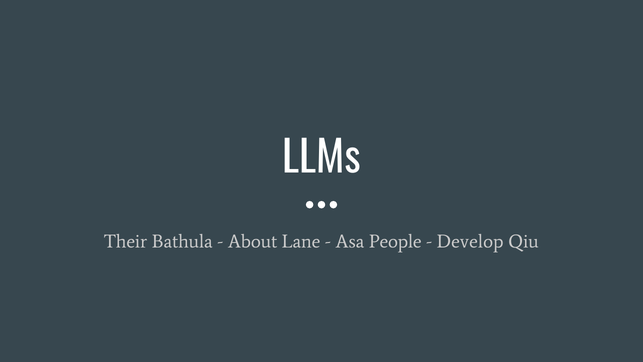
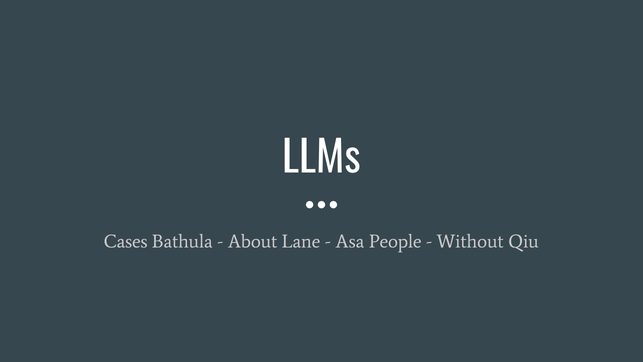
Their: Their -> Cases (126, 241)
Develop: Develop -> Without (470, 241)
